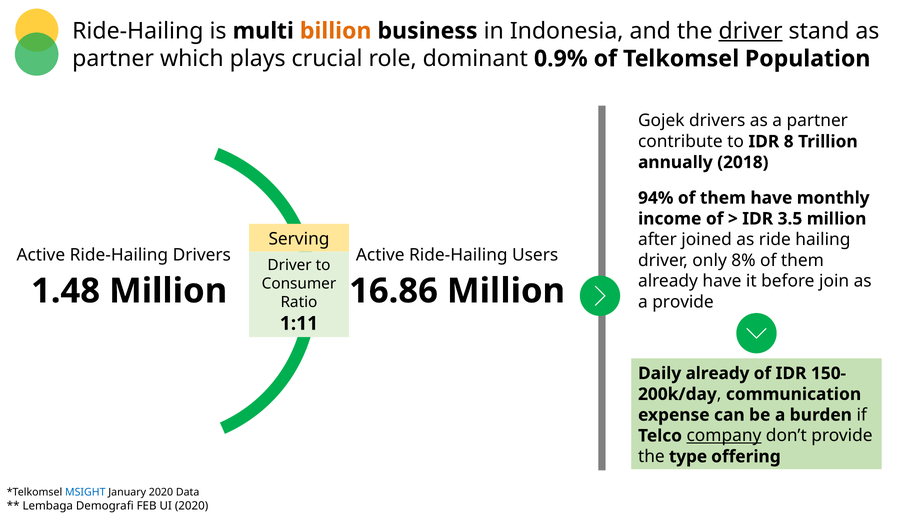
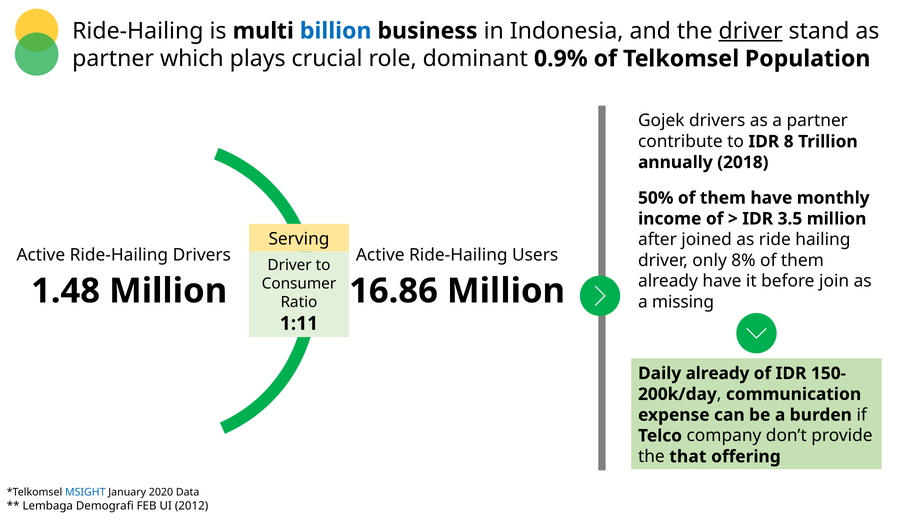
billion colour: orange -> blue (336, 31)
94%: 94% -> 50% (656, 198)
a provide: provide -> missing (683, 302)
company underline: present -> none (724, 436)
type: type -> that (688, 456)
UI 2020: 2020 -> 2012 (192, 505)
